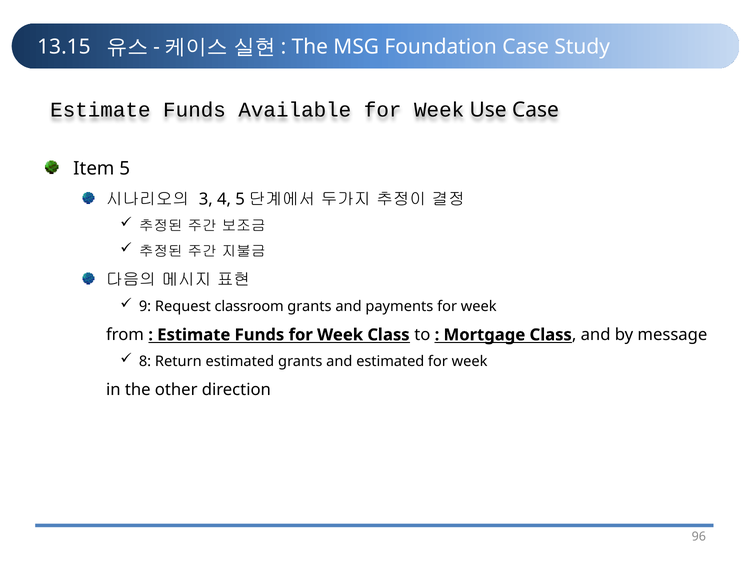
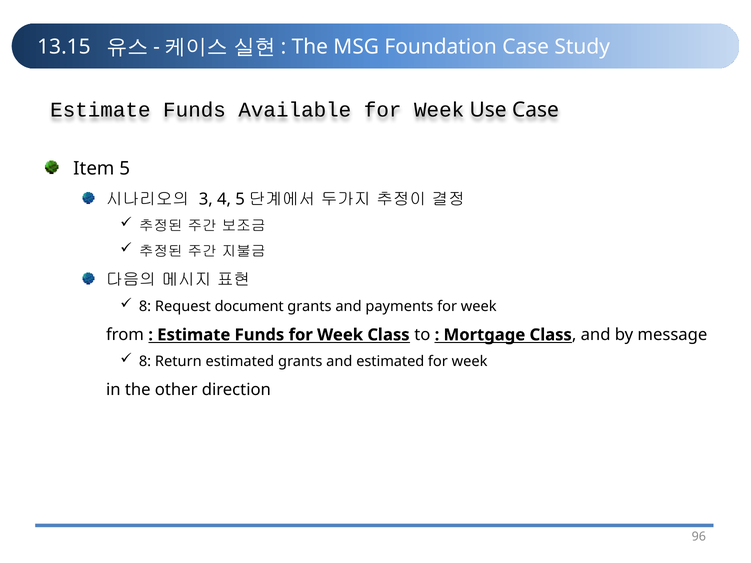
9: 9 -> 8 (145, 307)
classroom: classroom -> document (249, 307)
